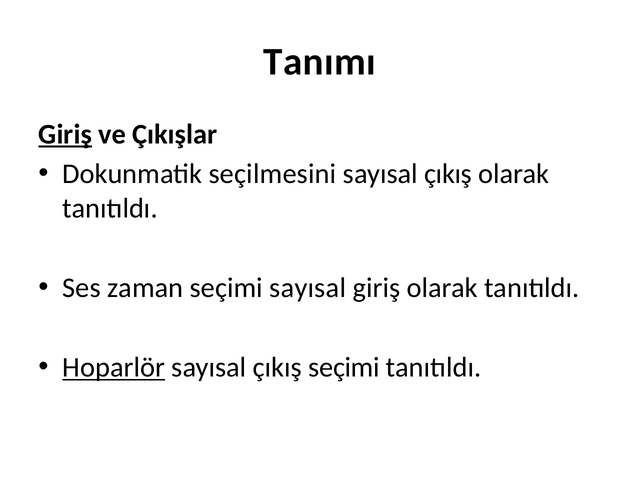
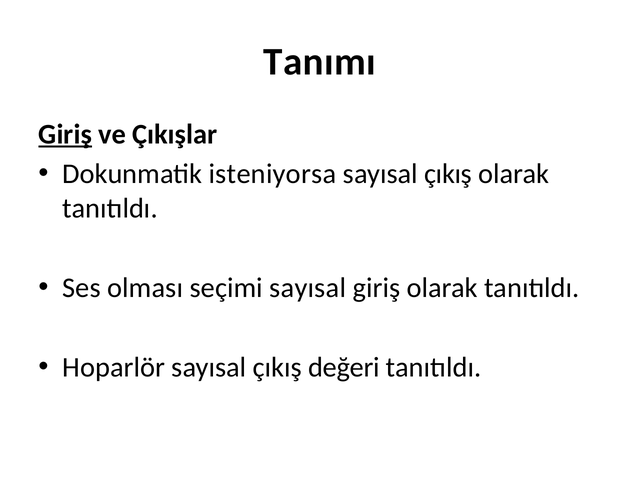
seçilmesini: seçilmesini -> isteniyorsa (272, 174)
zaman: zaman -> olması (145, 288)
Hoparlör underline: present -> none (114, 368)
çıkış seçimi: seçimi -> değeri (344, 368)
